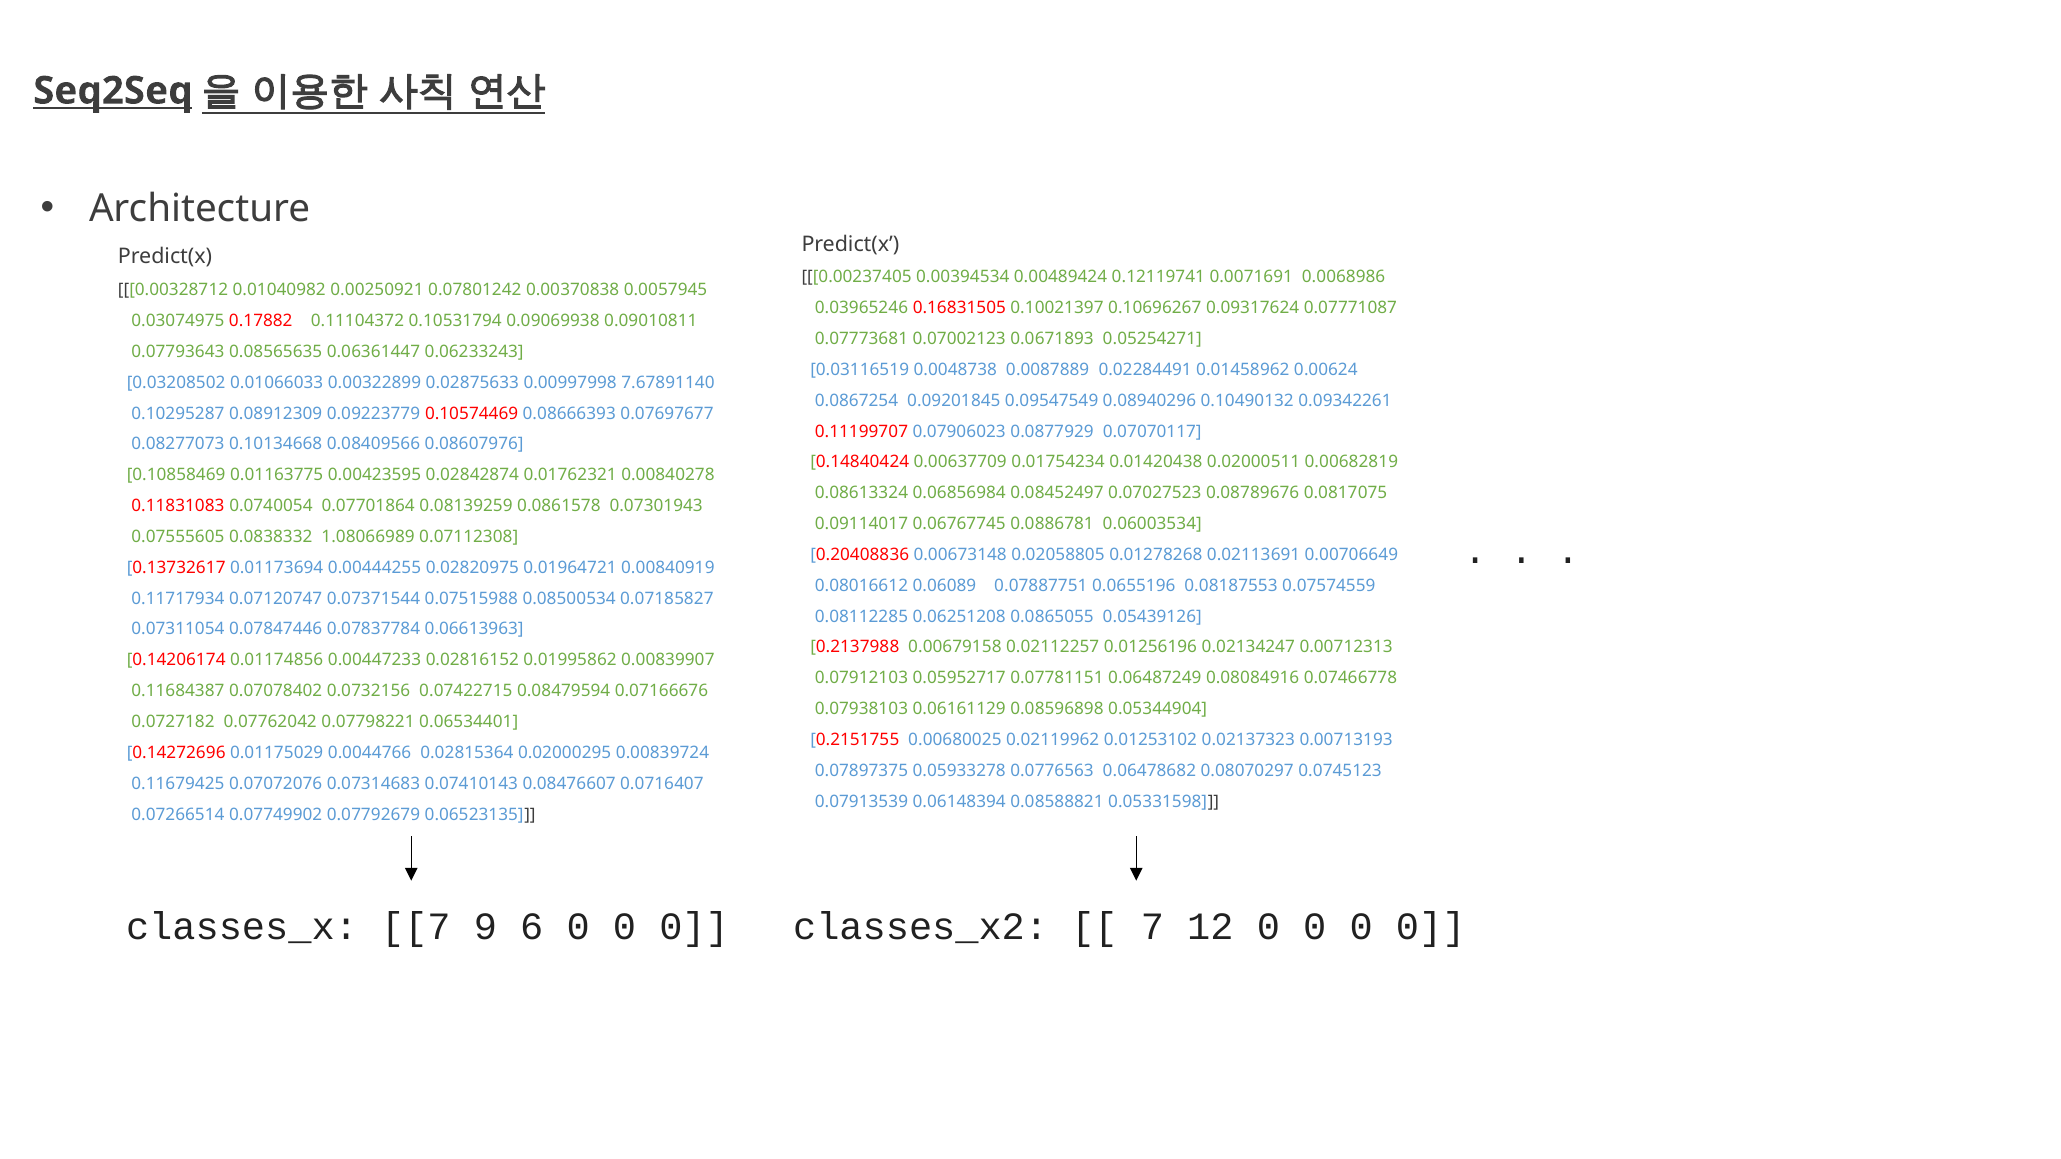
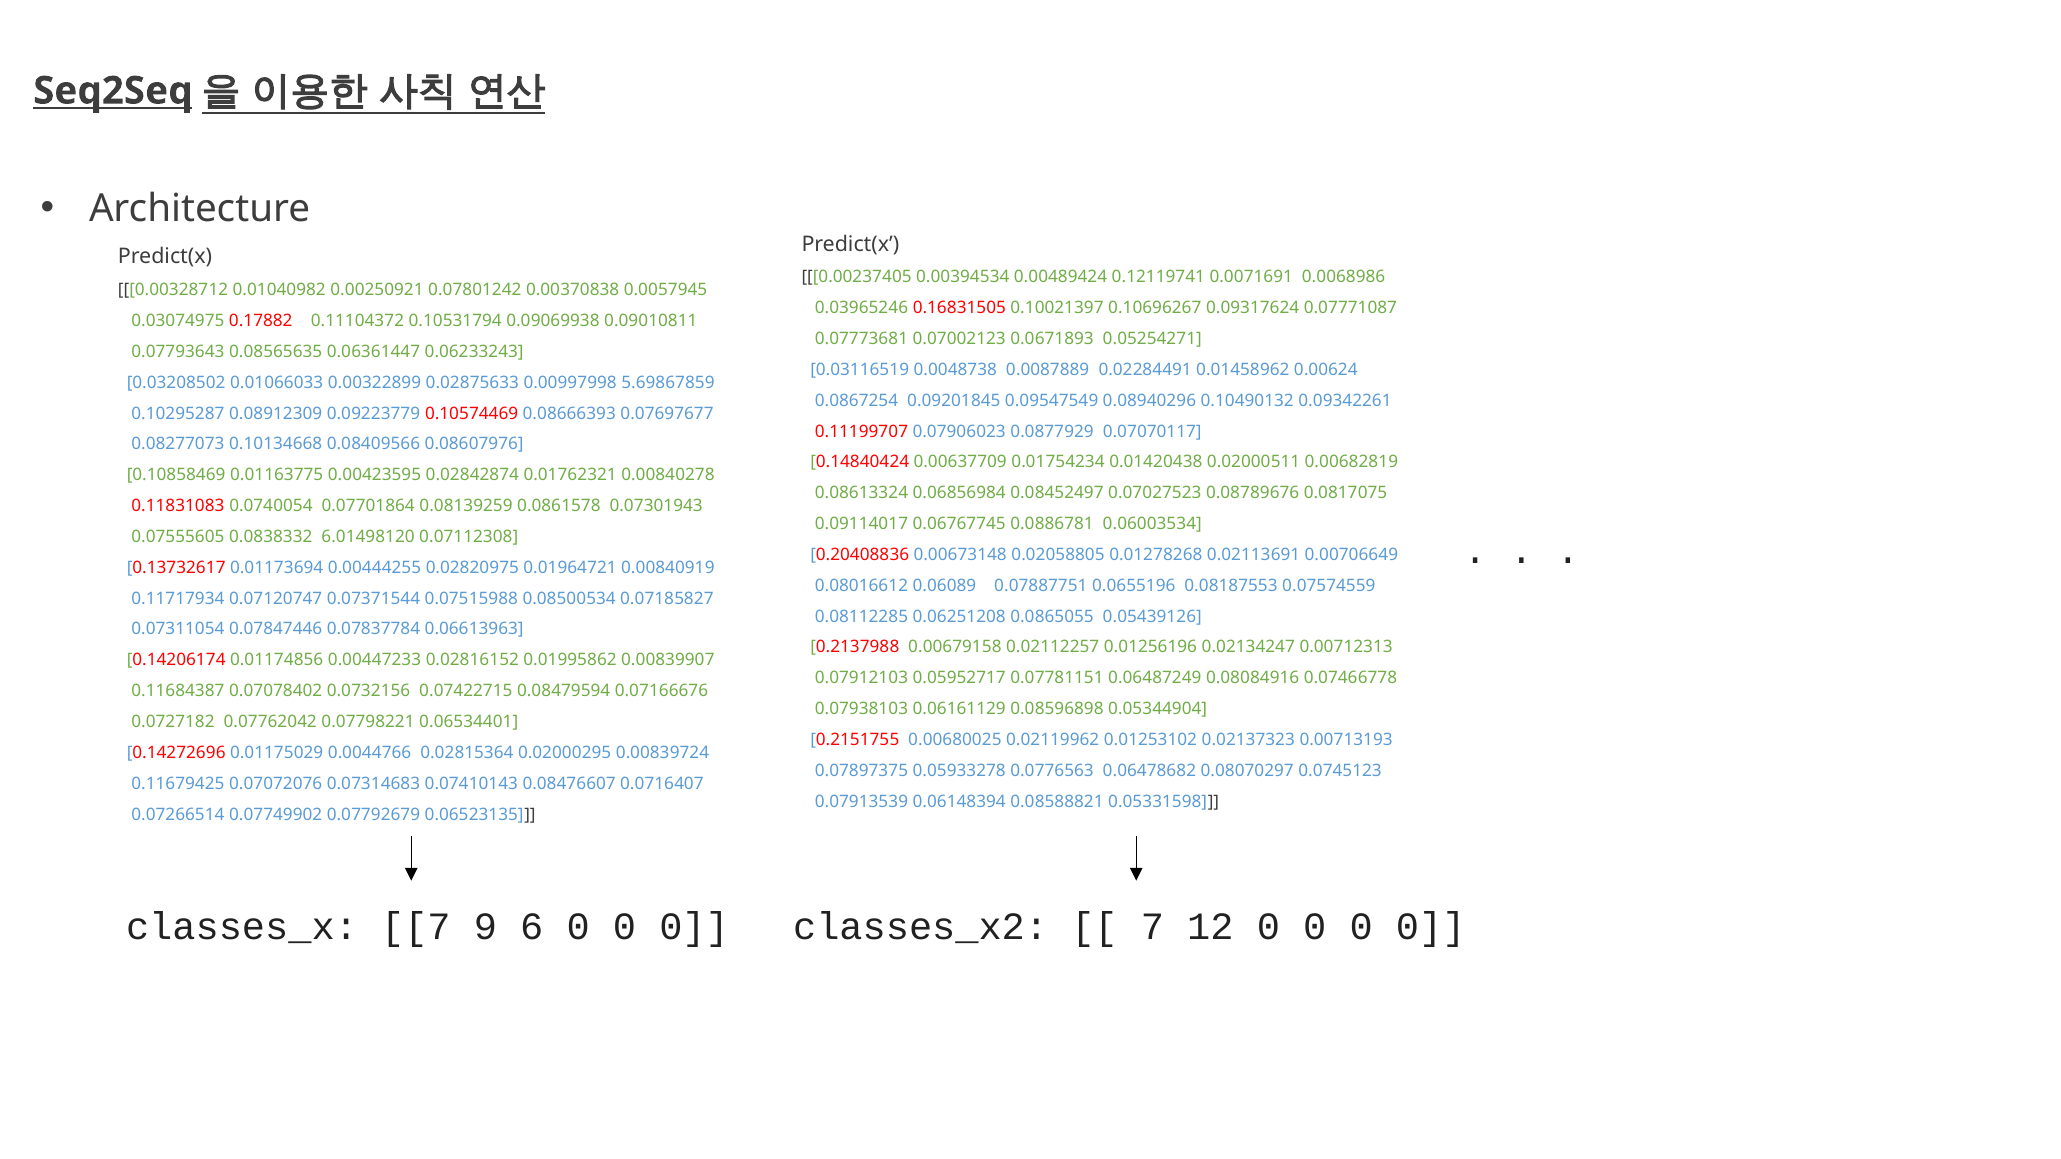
7.67891140: 7.67891140 -> 5.69867859 (668, 383)
1.08066989: 1.08066989 -> 6.01498120 (368, 537)
